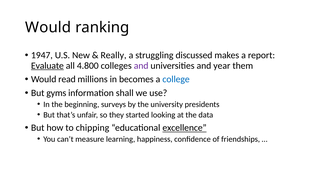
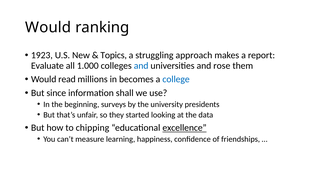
1947: 1947 -> 1923 (42, 55)
Really: Really -> Topics (114, 55)
discussed: discussed -> approach (194, 55)
Evaluate underline: present -> none (47, 66)
4.800: 4.800 -> 1.000 (88, 66)
and colour: purple -> blue (141, 66)
year: year -> rose (222, 66)
gyms: gyms -> since (56, 93)
